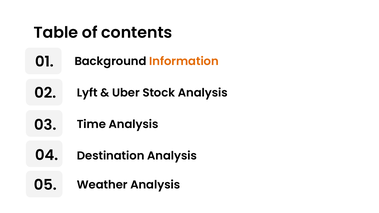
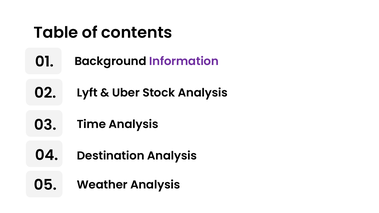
Information colour: orange -> purple (184, 61)
